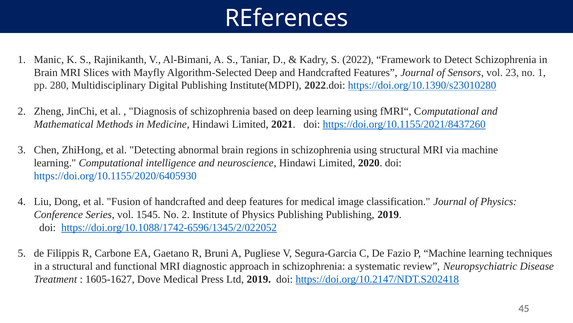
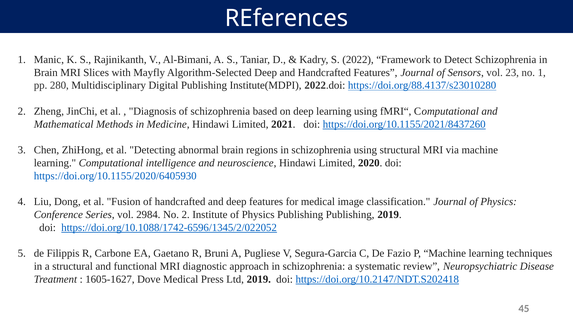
https://doi.org/10.1390/s23010280: https://doi.org/10.1390/s23010280 -> https://doi.org/88.4137/s23010280 (422, 85)
1545: 1545 -> 2984 (148, 214)
